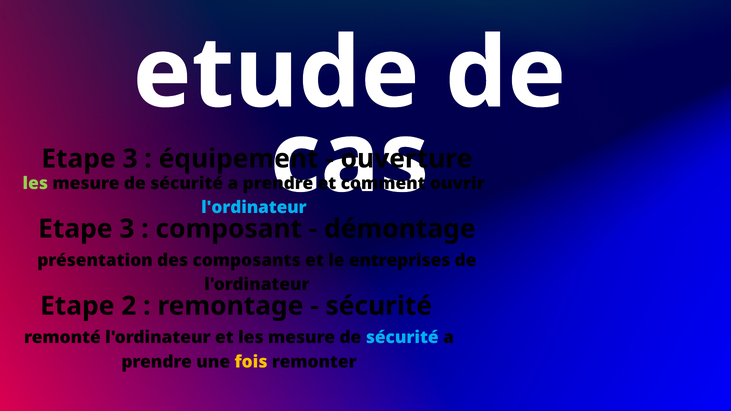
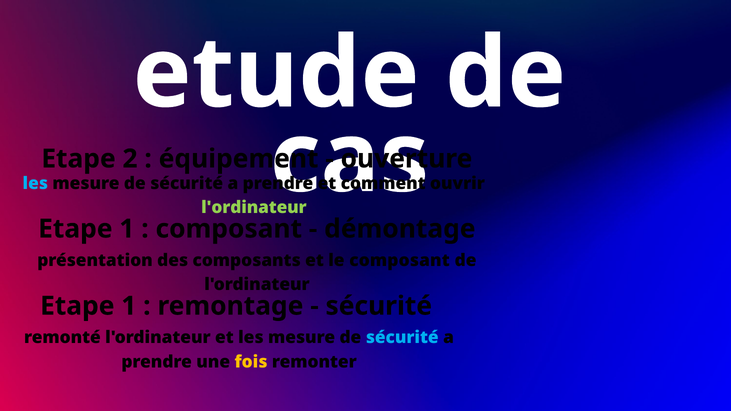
3: 3 -> 2 (130, 159)
les colour: light green -> light blue (35, 184)
l'ordinateur colour: light blue -> light green (254, 208)
3: 3 -> 1 (127, 229)
le entreprises: entreprises -> composant (400, 261)
2: 2 -> 1 (129, 306)
